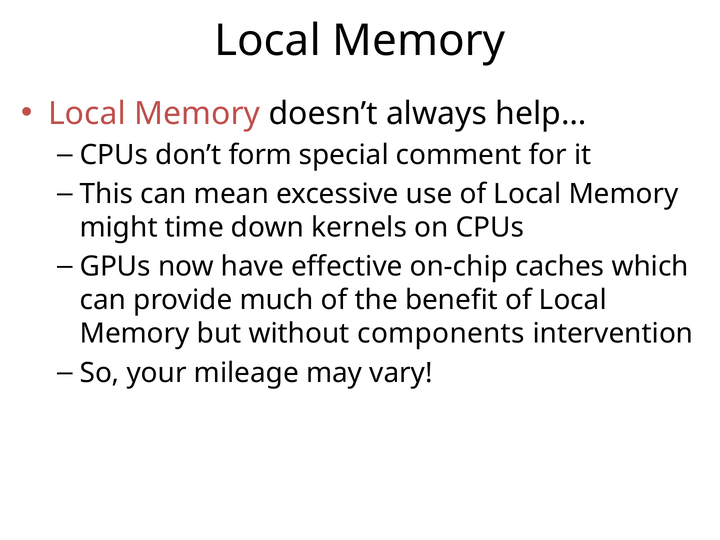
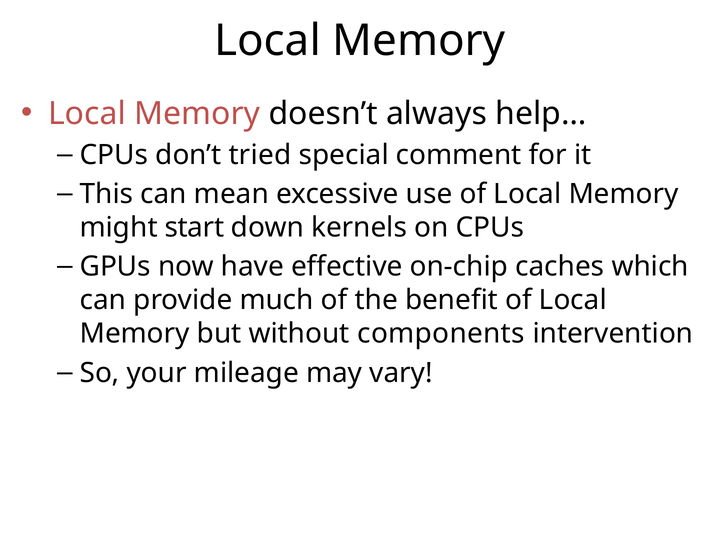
form: form -> tried (260, 155)
time: time -> start (194, 228)
